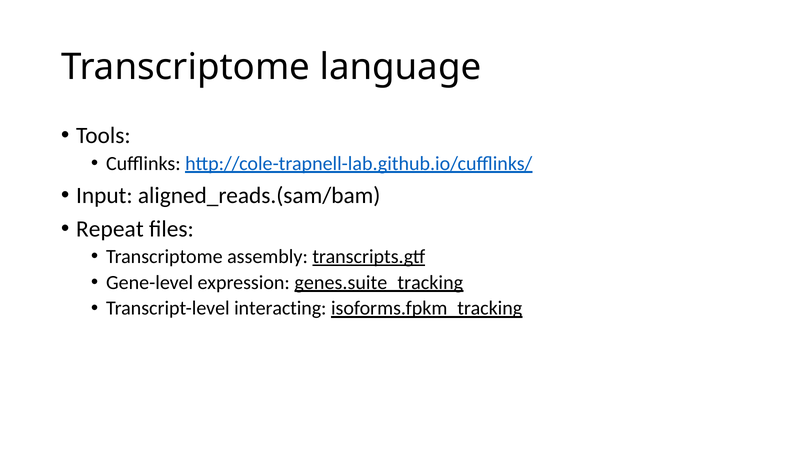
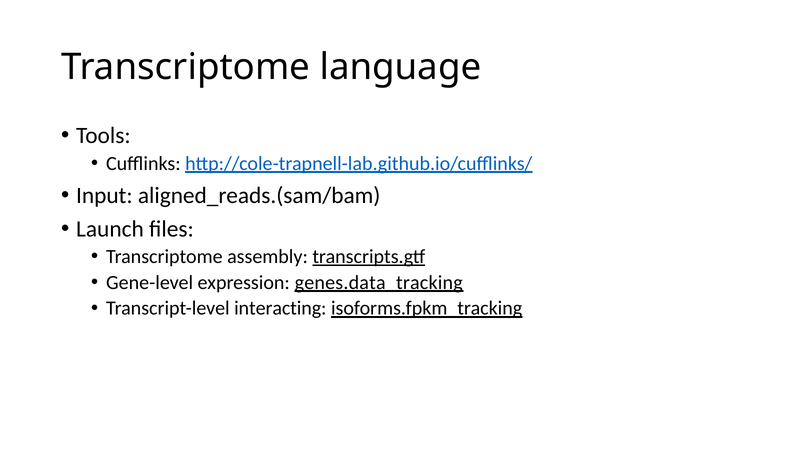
Repeat: Repeat -> Launch (110, 229)
genes.suite_tracking: genes.suite_tracking -> genes.data_tracking (379, 282)
